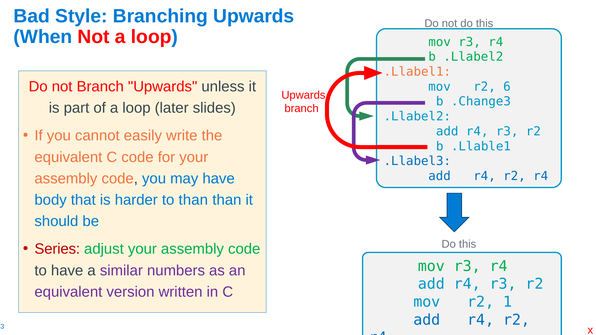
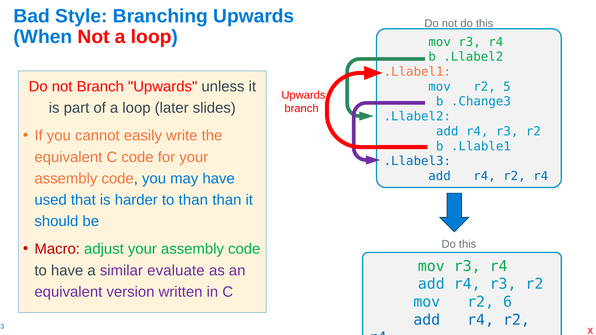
6: 6 -> 5 (507, 87)
body: body -> used (51, 200)
Series: Series -> Macro (57, 249)
numbers: numbers -> evaluate (176, 271)
1: 1 -> 6 (508, 302)
